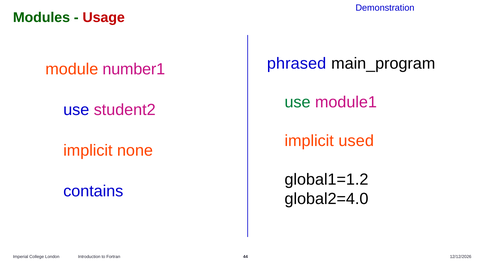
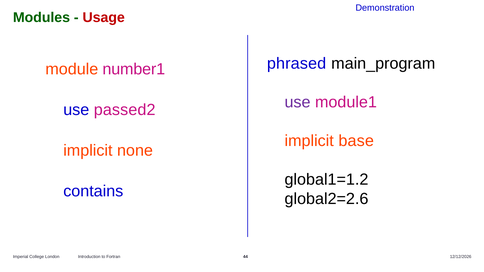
use colour: green -> purple (298, 102)
student2: student2 -> passed2 (125, 110)
used: used -> base (356, 141)
global2=4.0: global2=4.0 -> global2=2.6 (326, 199)
